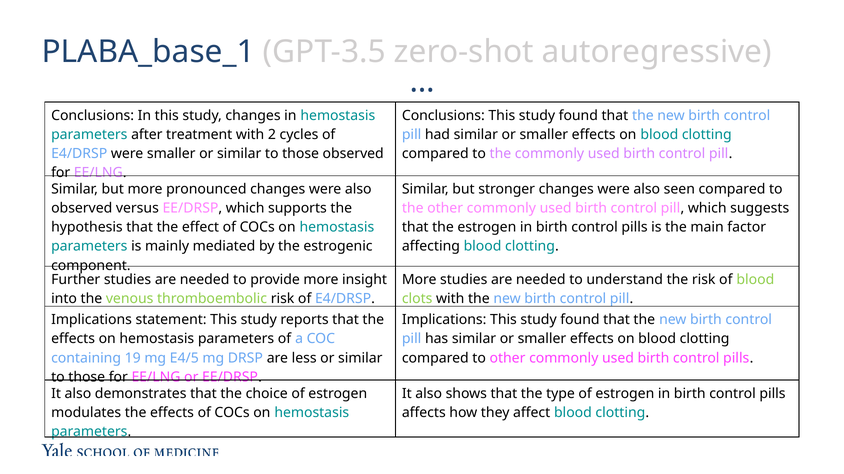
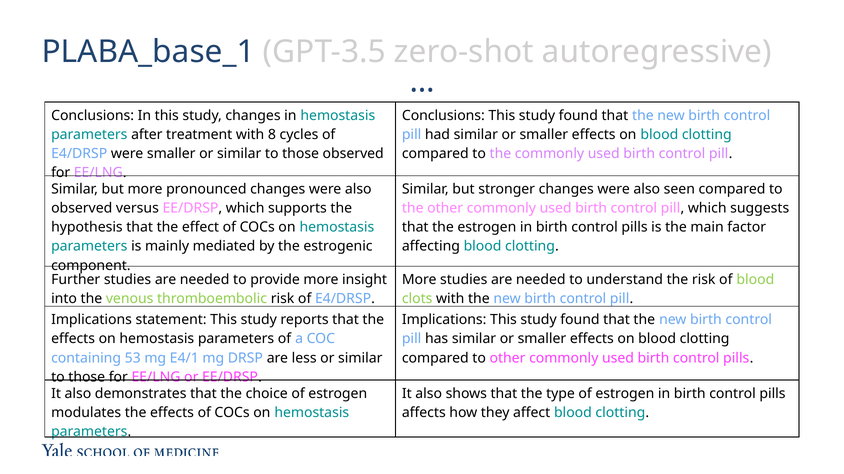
2: 2 -> 8 (272, 135)
19: 19 -> 53 (133, 358)
E4/5: E4/5 -> E4/1 (184, 358)
